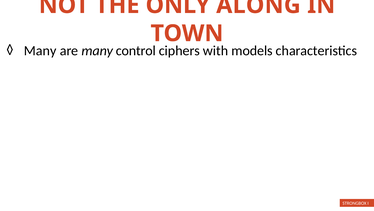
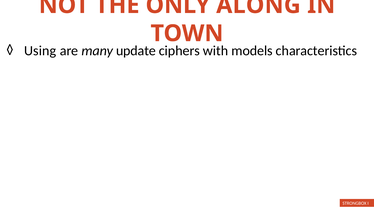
Many: Many -> Using (40, 50)
control: control -> update (136, 50)
